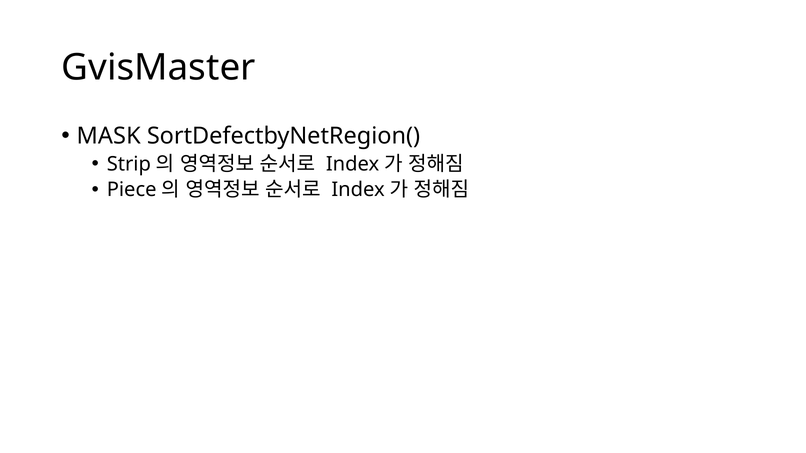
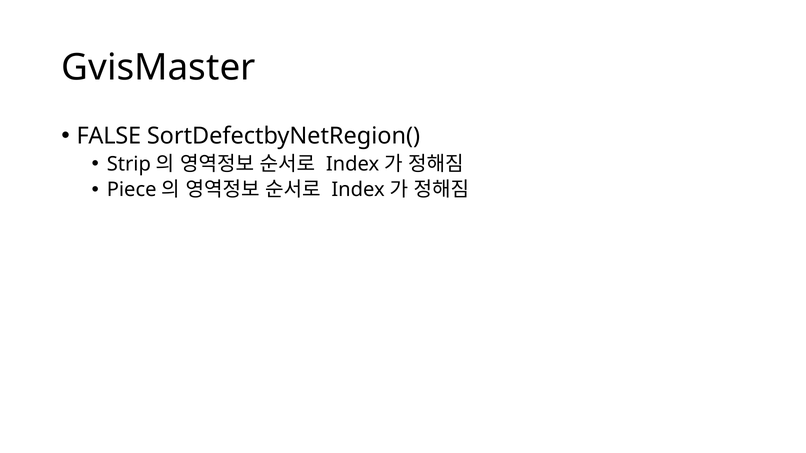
MASK: MASK -> FALSE (109, 136)
